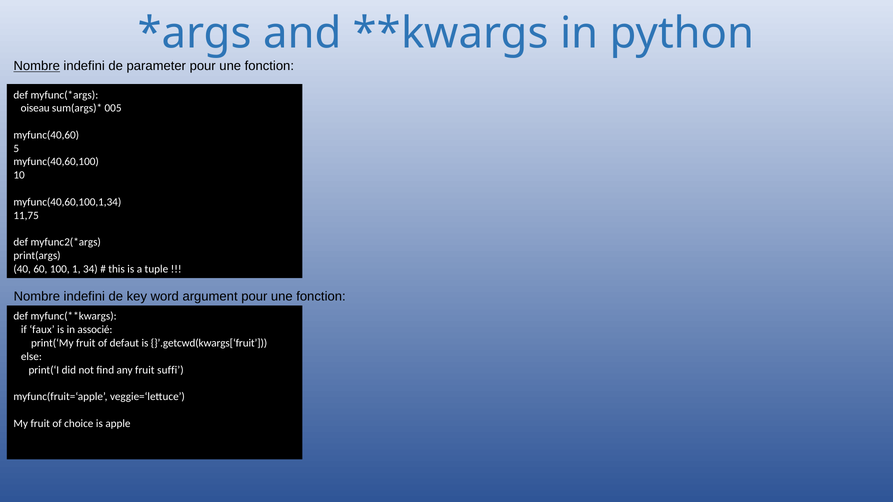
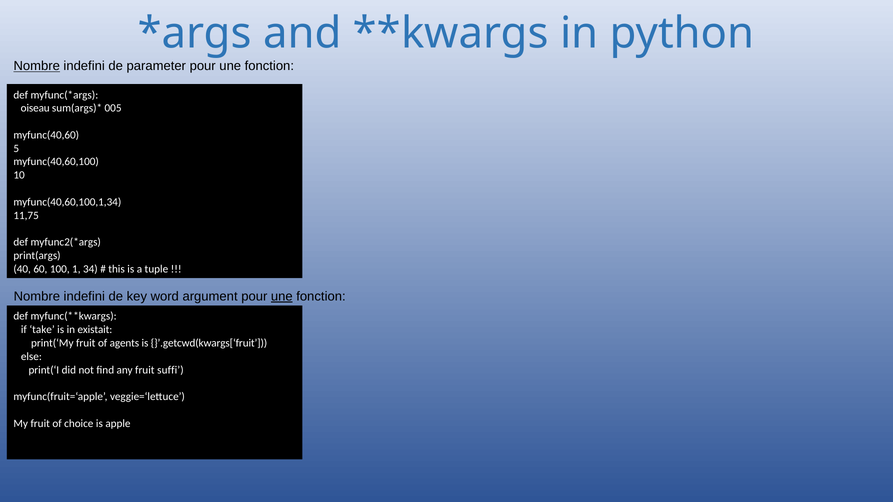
une underline: none -> present (282, 297)
faux: faux -> take (42, 330)
associé: associé -> existait (95, 330)
defaut: defaut -> agents (124, 343)
